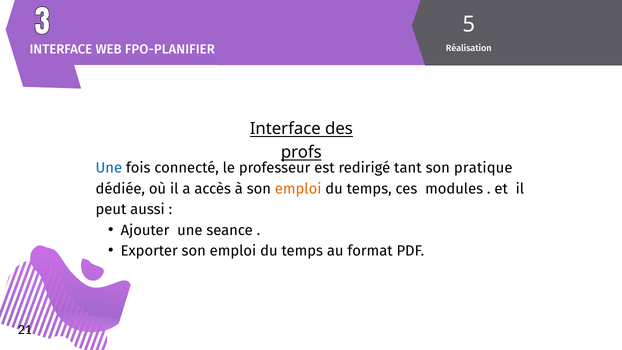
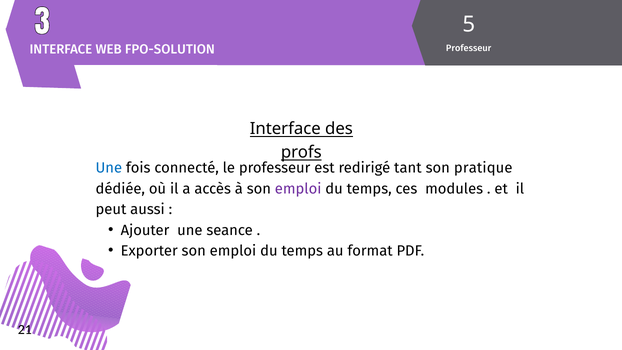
FPO-PLANIFIER: FPO-PLANIFIER -> FPO-SOLUTION (170, 49)
Réalisation: Réalisation -> Professeur (469, 48)
emploi colour: orange -> purple (298, 189)
